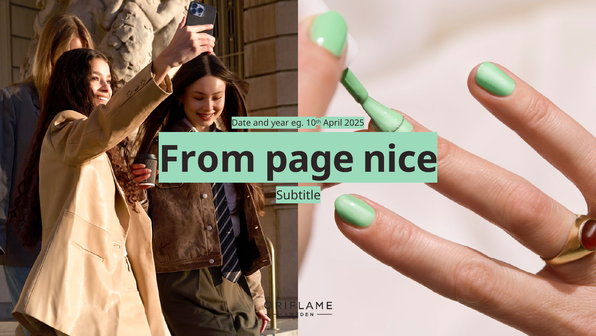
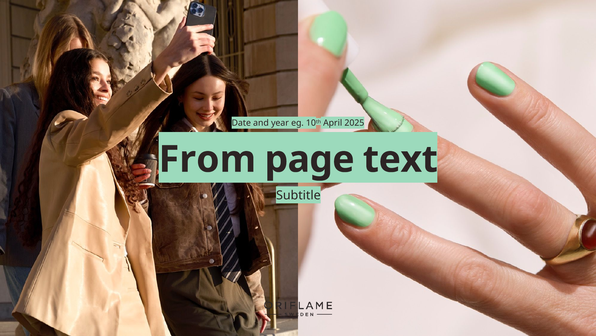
nice: nice -> text (400, 159)
